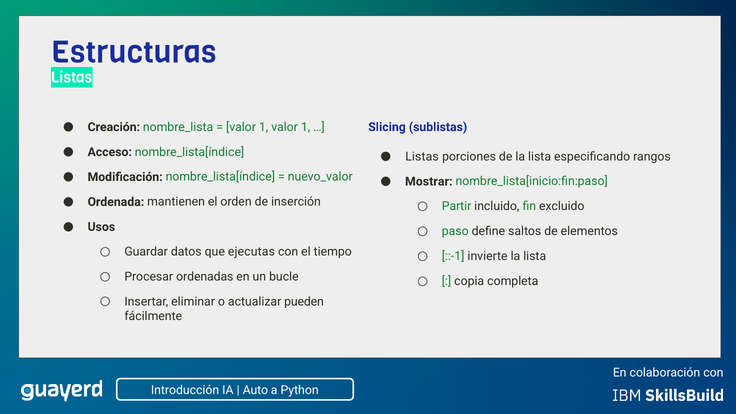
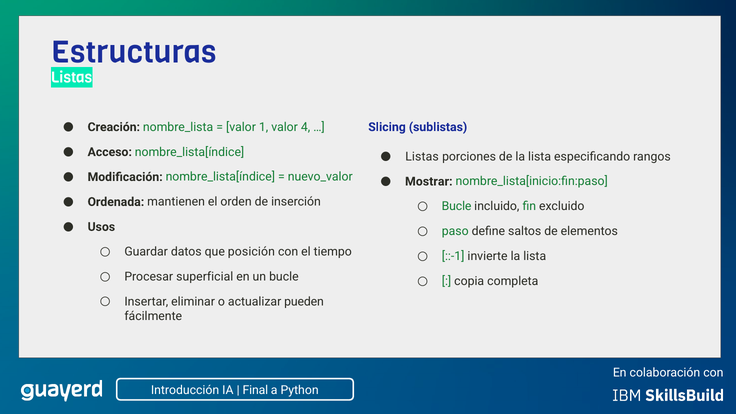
1 valor 1: 1 -> 4 (306, 127)
Partir: Partir -> Bucle (457, 206)
ejecutas: ejecutas -> posición (251, 252)
ordenadas: ordenadas -> superficial (205, 277)
Auto: Auto -> Final (255, 390)
